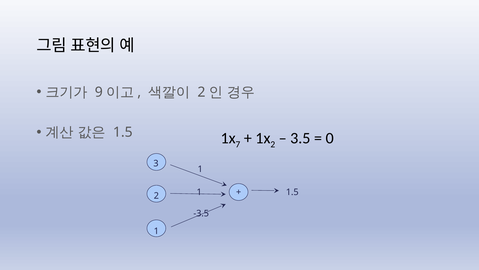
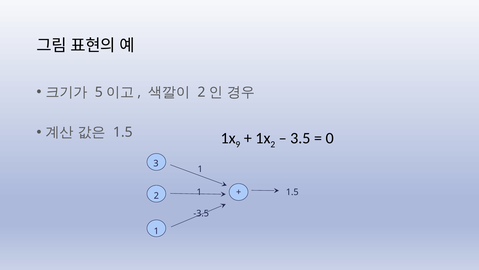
9: 9 -> 5 (99, 92)
7: 7 -> 9 (238, 144)
